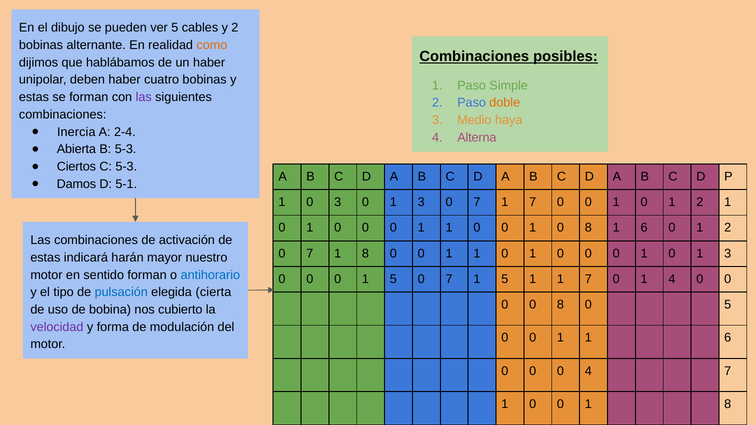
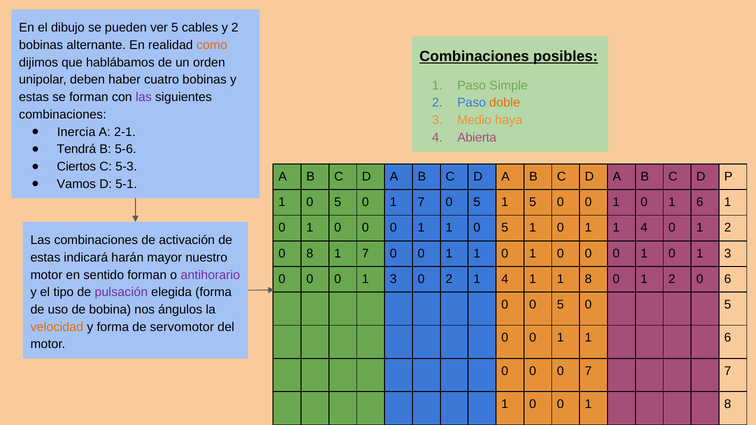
un haber: haber -> orden (209, 62)
2-4: 2-4 -> 2-1 (125, 132)
Alterna: Alterna -> Abierta (477, 138)
Abierta: Abierta -> Tendrá (76, 149)
B 5-3: 5-3 -> 5-6 (126, 149)
Damos: Damos -> Vamos (76, 184)
3: 3 -> 5 (338, 202)
3: 3 -> 7 (421, 202)
7: 7 -> 5 (477, 202)
7: 7 -> 5 (533, 202)
1 0 1 2: 2 -> 6 (700, 202)
1 1 0 0: 0 -> 5 (505, 228)
8: 8 -> 1 (588, 228)
6: 6 -> 4 (644, 228)
7: 7 -> 8 (310, 254)
8: 8 -> 7 (365, 254)
antihorario colour: blue -> purple (210, 275)
0 0 1 5: 5 -> 3 (393, 279)
7: 7 -> 2 (449, 279)
5: 5 -> 4 (505, 279)
1 1 7: 7 -> 8 (588, 279)
4: 4 -> 2 (672, 279)
0: 0 -> 6 (728, 279)
pulsación colour: blue -> purple (121, 292)
elegida cierta: cierta -> forma (214, 292)
0 0 8: 8 -> 5 (560, 305)
cubierto: cubierto -> ángulos (180, 310)
velocidad colour: purple -> orange (57, 327)
modulación: modulación -> servomotor (182, 327)
0 4: 4 -> 7 (588, 371)
